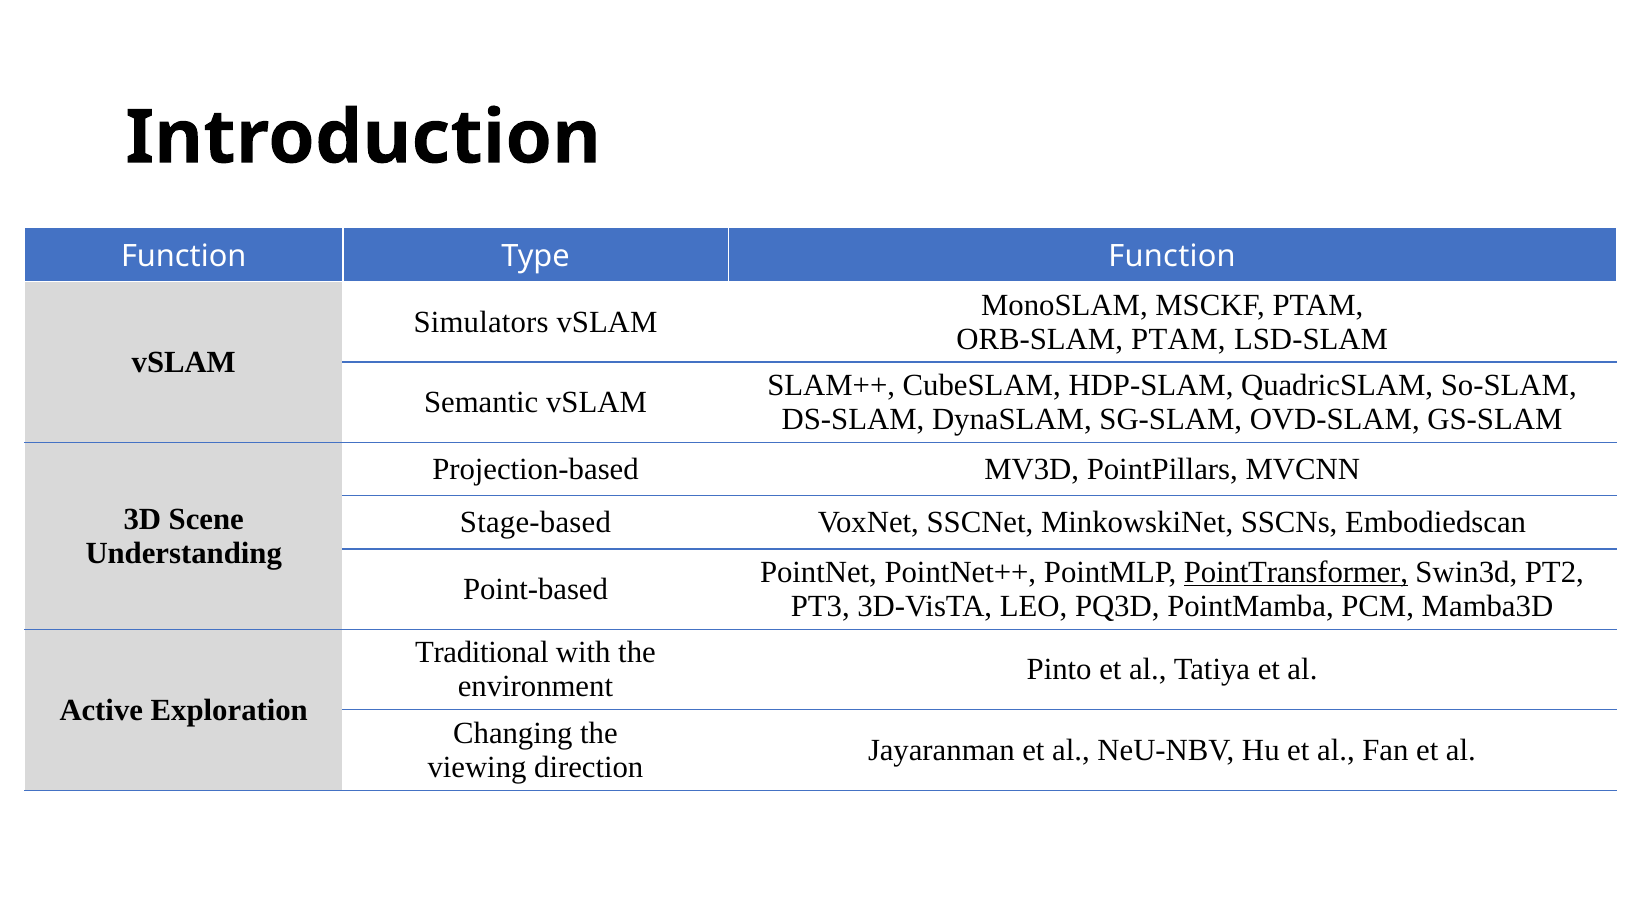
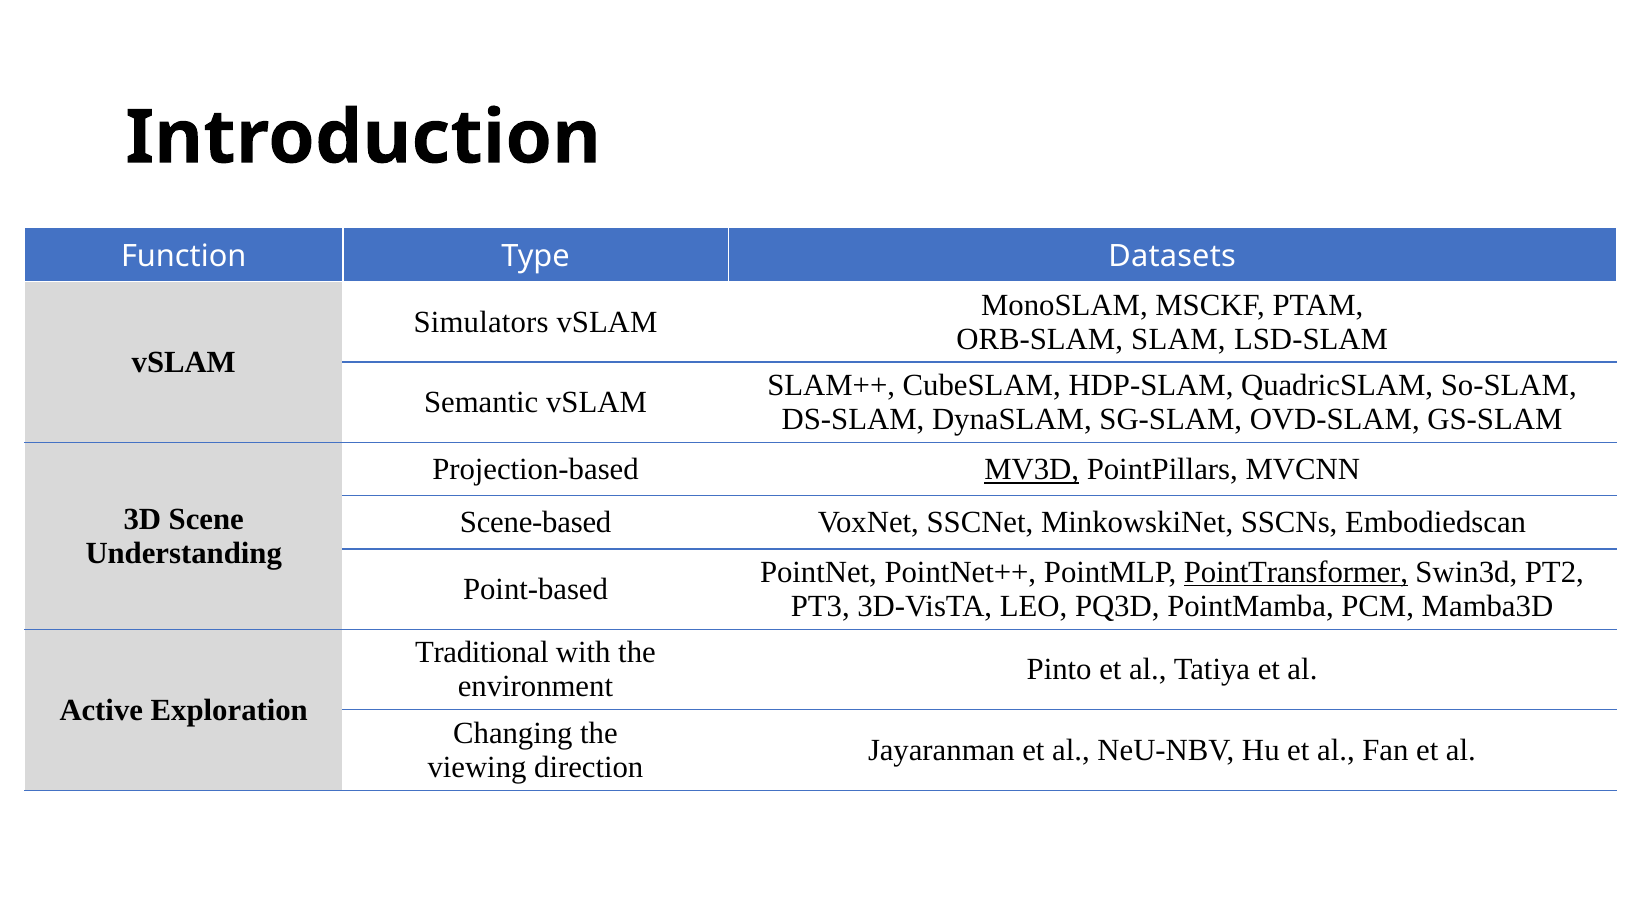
Type Function: Function -> Datasets (1172, 256)
ORB-SLAM PTAM: PTAM -> SLAM (1178, 339)
MV3D underline: none -> present (1032, 470)
Stage-based: Stage-based -> Scene-based (536, 523)
